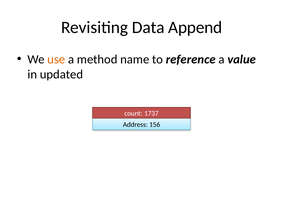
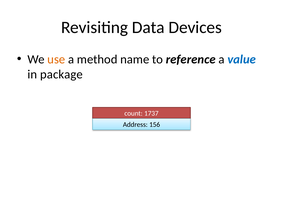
Append: Append -> Devices (195, 27)
value colour: black -> blue (242, 59)
updated: updated -> package (61, 74)
